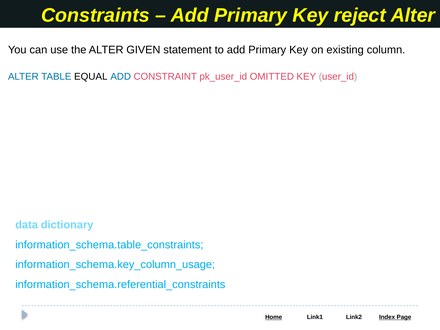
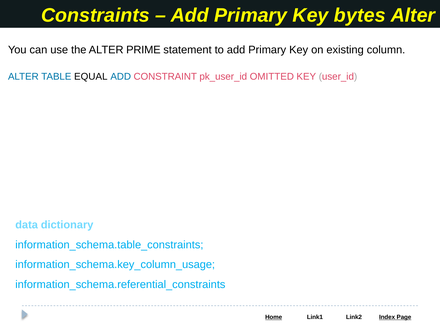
reject: reject -> bytes (360, 15)
GIVEN: GIVEN -> PRIME (143, 50)
